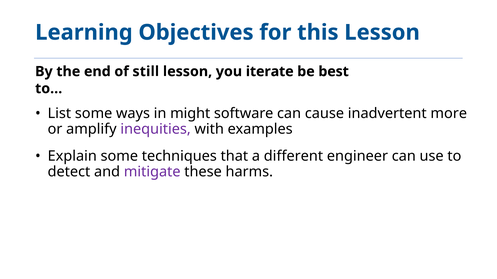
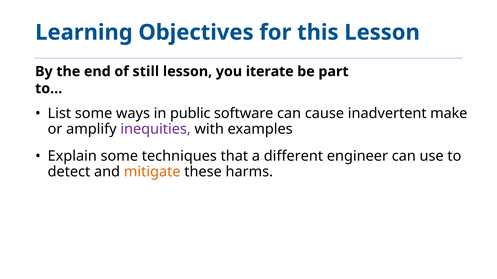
best: best -> part (334, 72)
might: might -> public (190, 113)
more: more -> make (449, 113)
mitigate colour: purple -> orange (152, 172)
